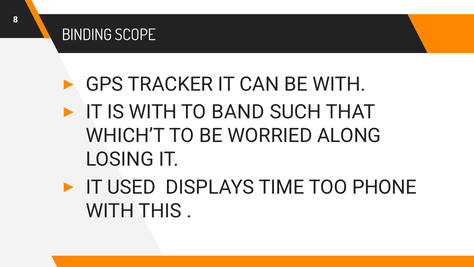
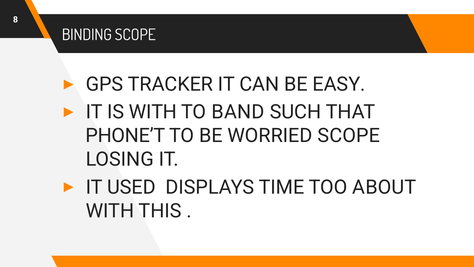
BE WITH: WITH -> EASY (339, 84)
WHICH’T: WHICH’T -> PHONE’T (125, 136)
WORRIED ALONG: ALONG -> SCOPE (349, 136)
PHONE: PHONE -> ABOUT (384, 187)
